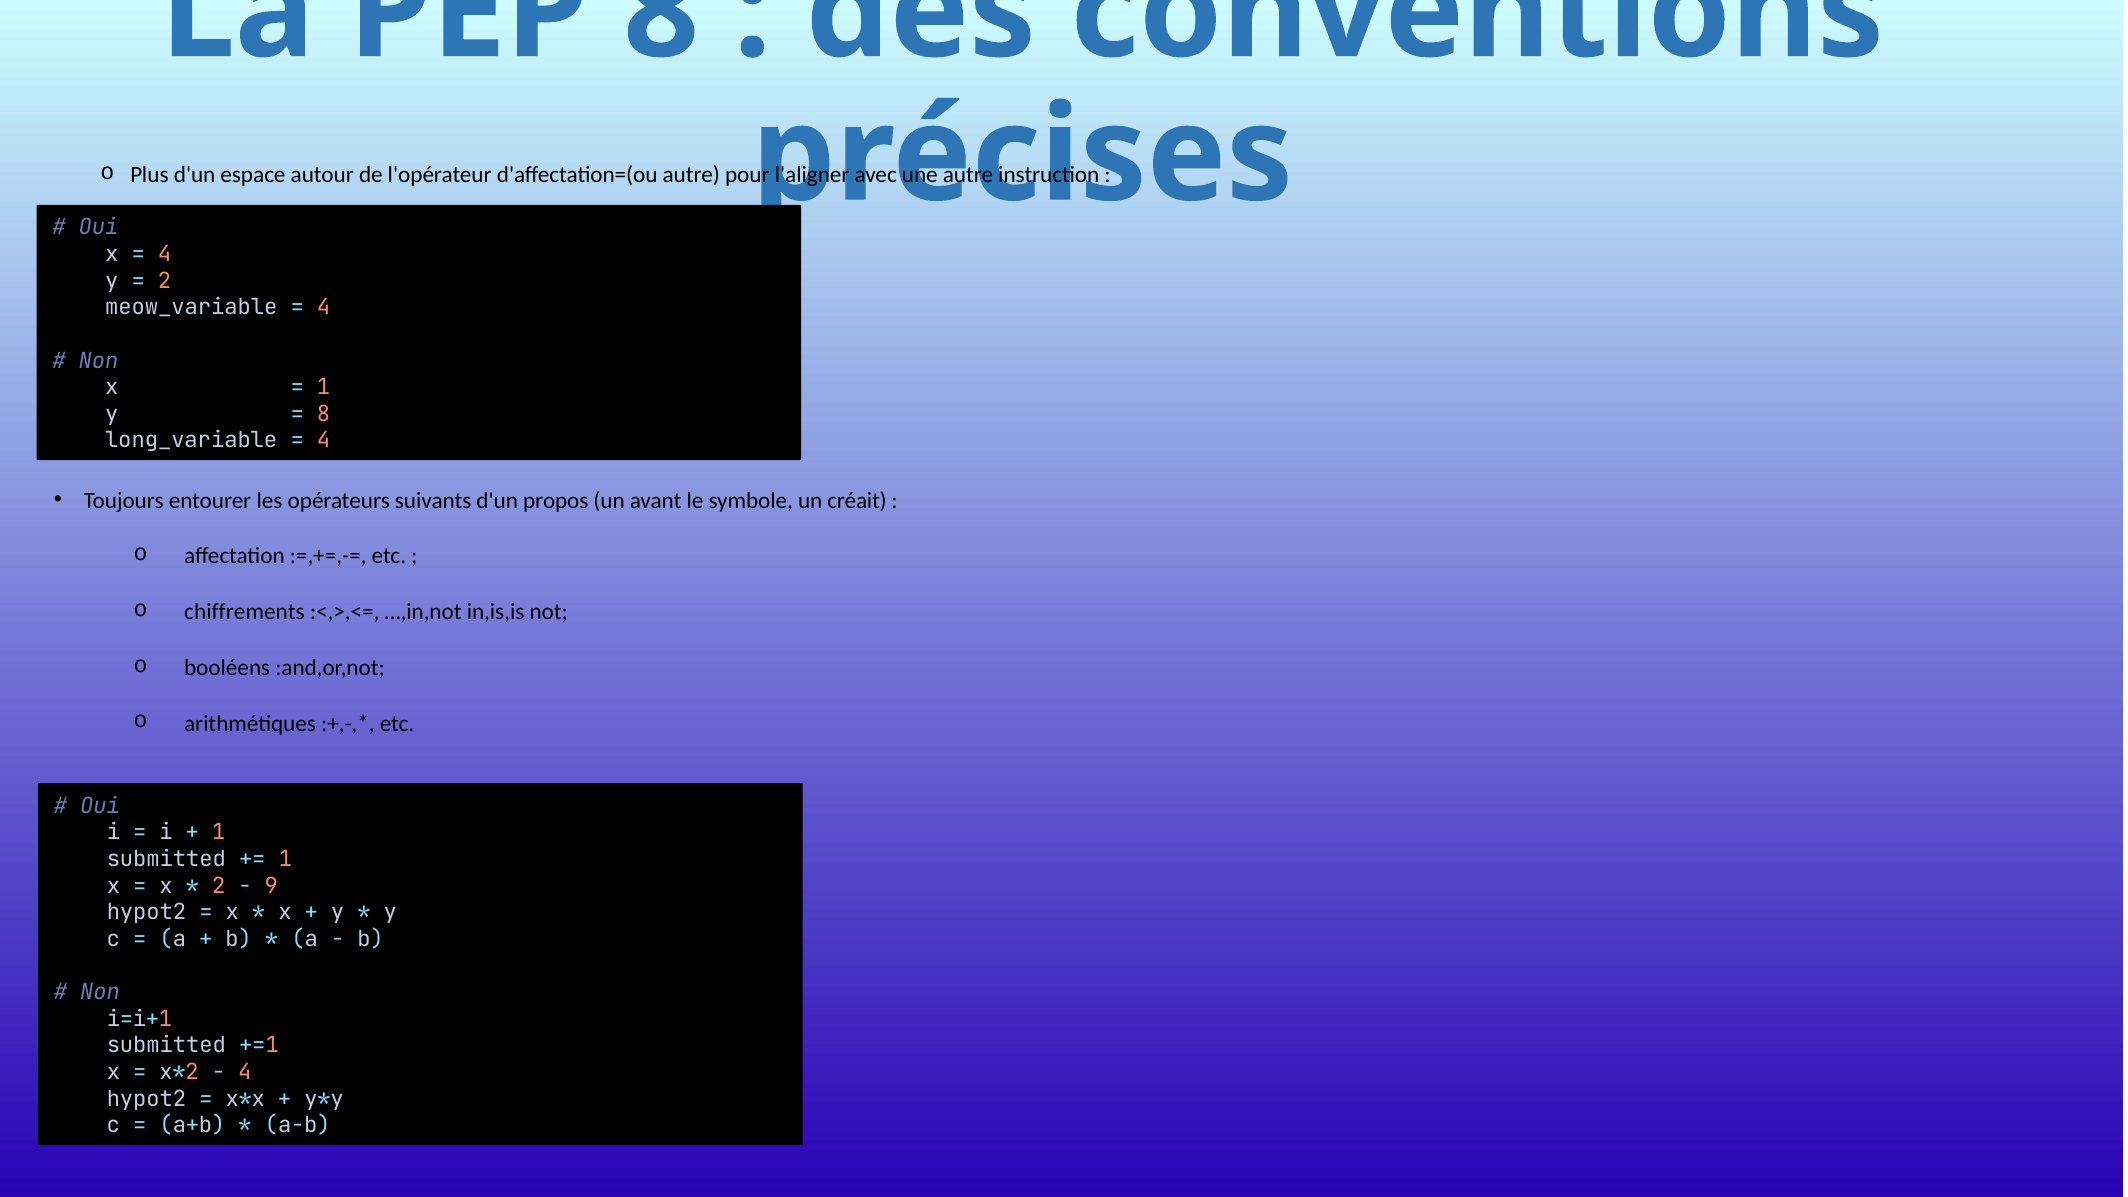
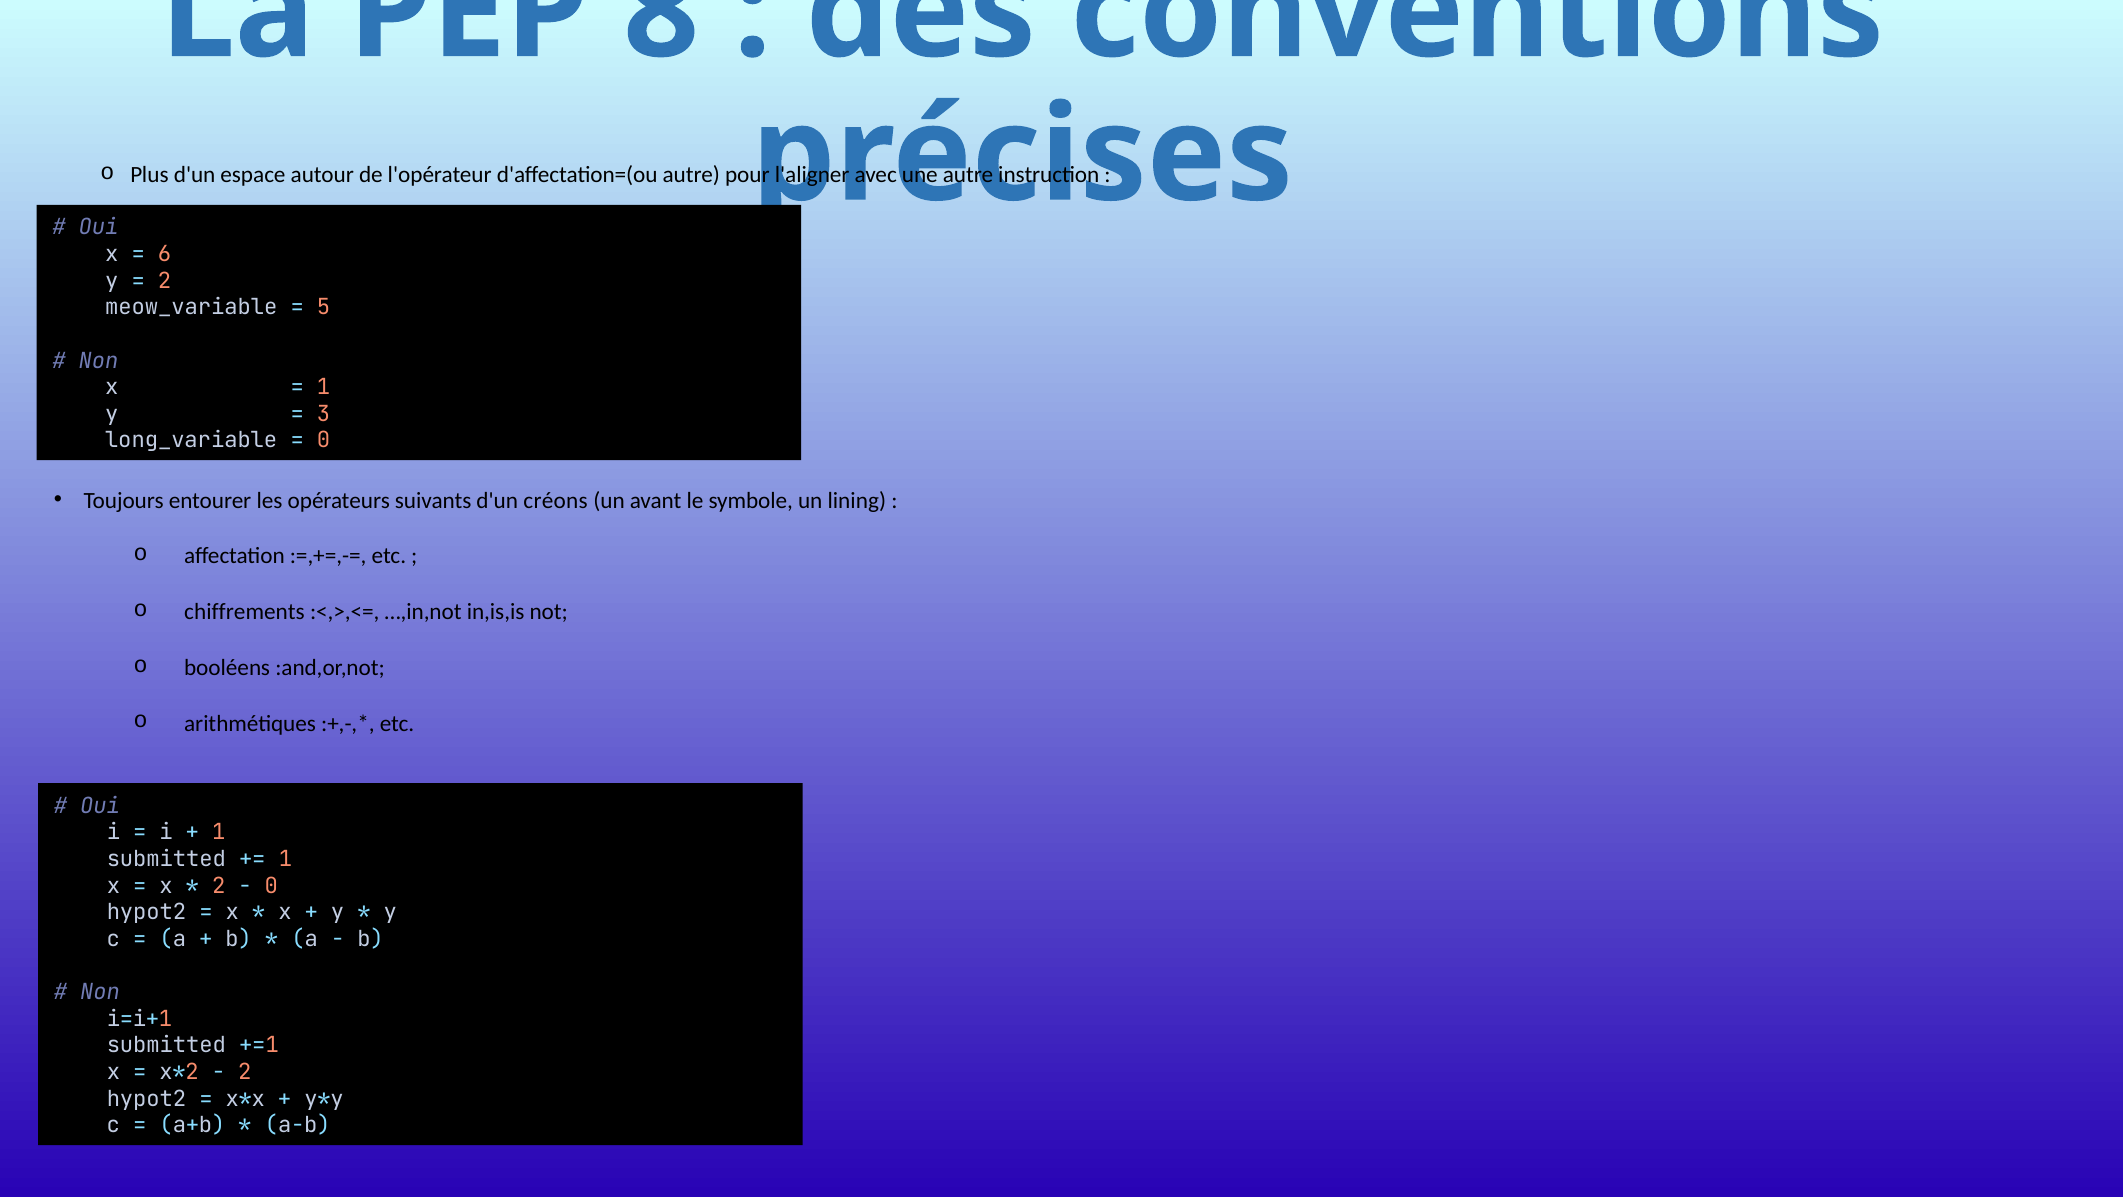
4: 4 -> 6 (164, 254)
4: 4 -> 5 (324, 307)
8: 8 -> 3 (324, 414)
4: 4 -> 0 (324, 441)
propos: propos -> créons (556, 500)
créait: créait -> lining (857, 500)
9: 9 -> 0 (271, 886)
4: 4 -> 2 (245, 1072)
